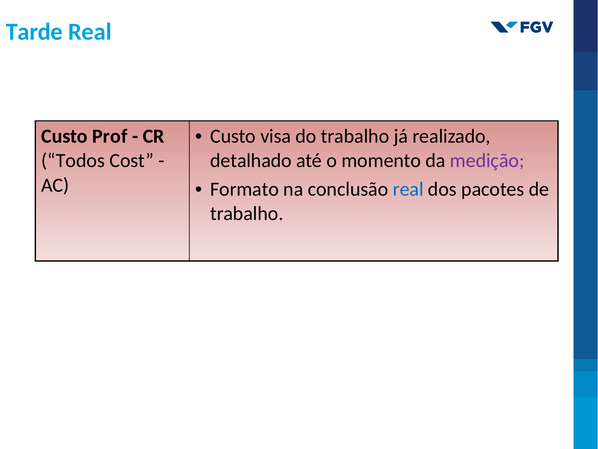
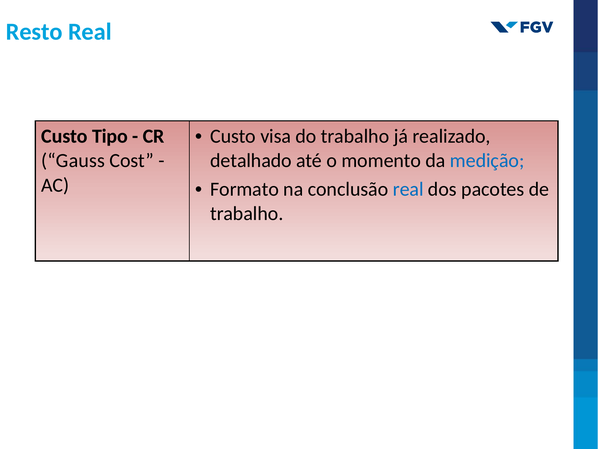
Tarde: Tarde -> Resto (34, 32)
Prof: Prof -> Tipo (110, 136)
Todos: Todos -> Gauss (73, 161)
medição colour: purple -> blue (487, 161)
